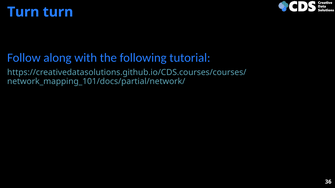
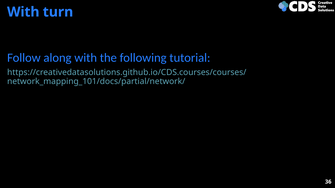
Turn: Turn -> With (23, 12)
